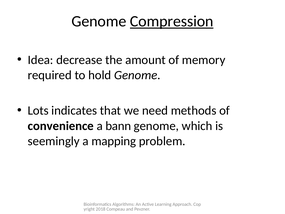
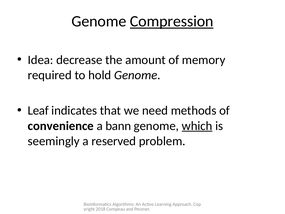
Lots: Lots -> Leaf (38, 110)
which underline: none -> present (197, 126)
mapping: mapping -> reserved (114, 141)
